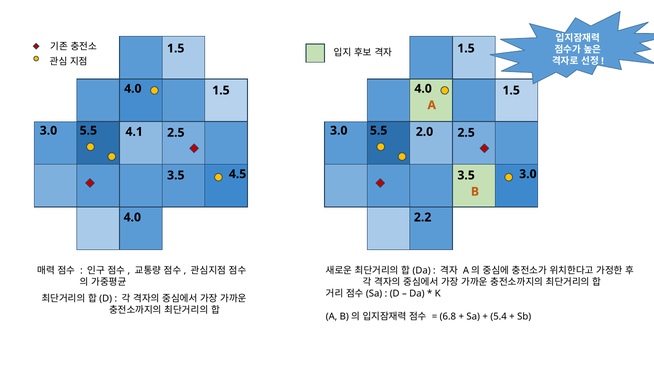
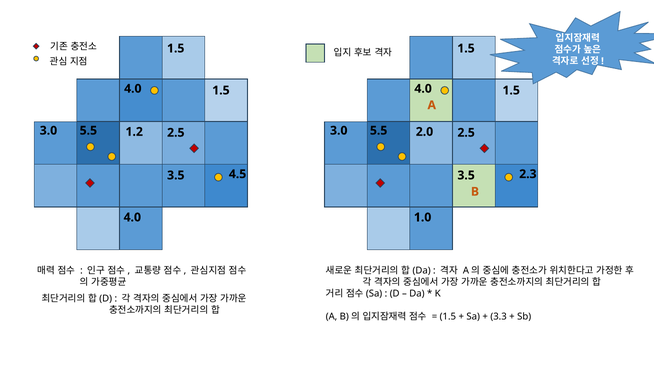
4.1: 4.1 -> 1.2 (134, 132)
3.0: 3.0 -> 2.3 (528, 174)
2.2: 2.2 -> 1.0 (423, 217)
6.8: 6.8 -> 1.5 (448, 316)
5.4: 5.4 -> 3.3 (499, 316)
